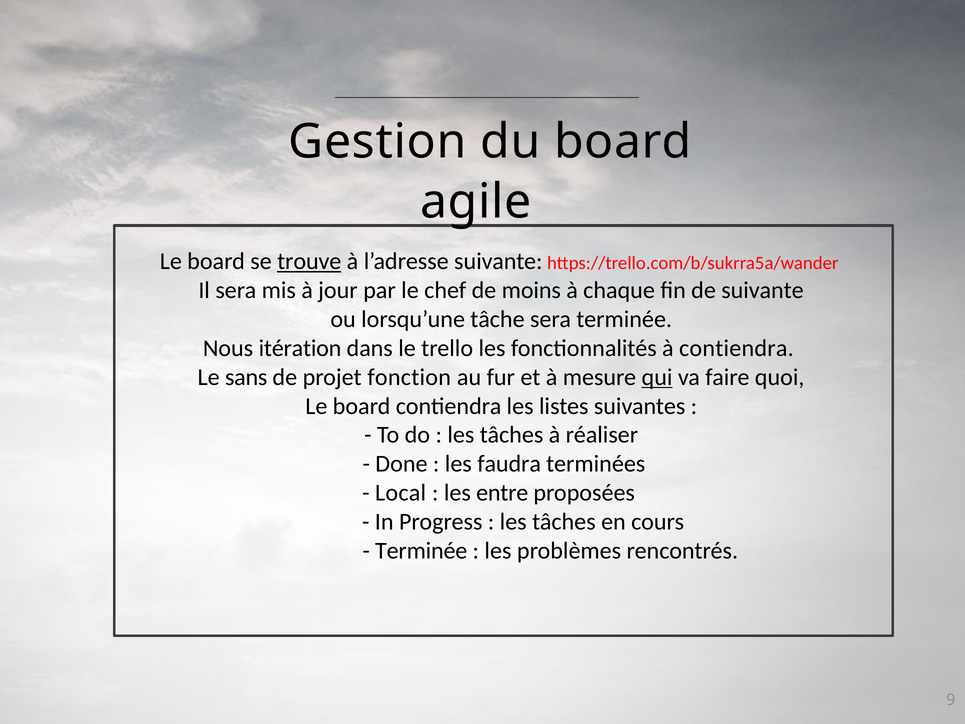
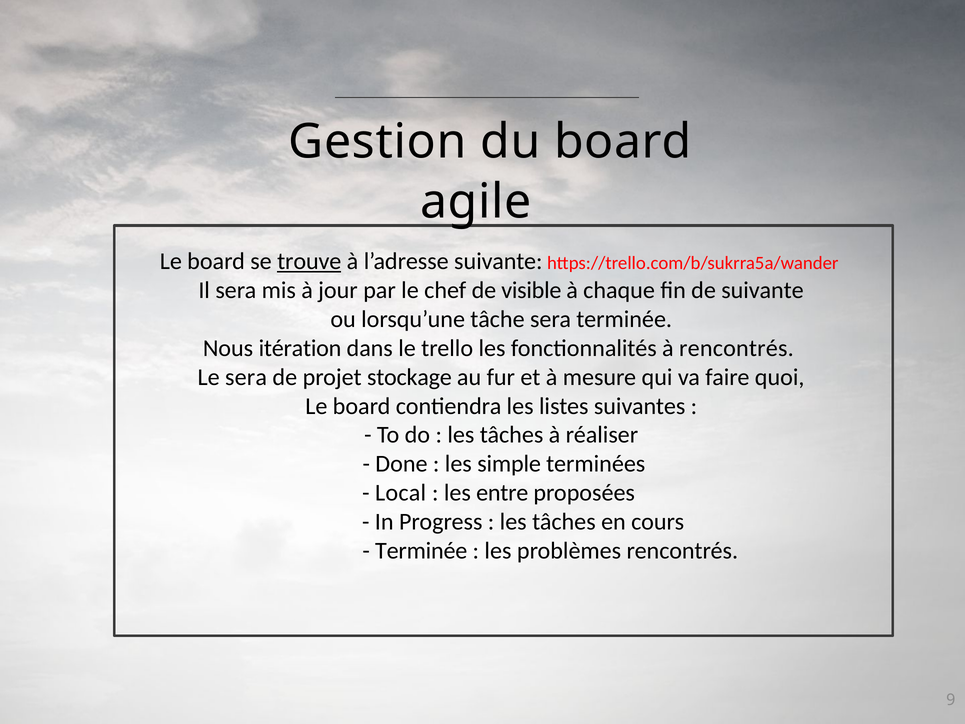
moins: moins -> visible (531, 290)
à contiendra: contiendra -> rencontrés (736, 348)
Le sans: sans -> sera (246, 377)
fonction: fonction -> stockage (409, 377)
qui underline: present -> none (657, 377)
faudra: faudra -> simple (509, 464)
